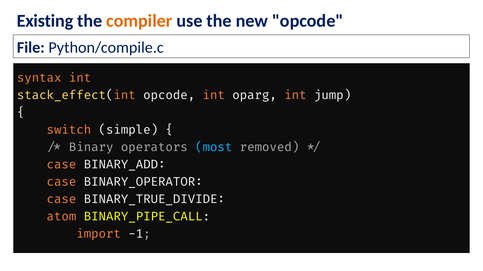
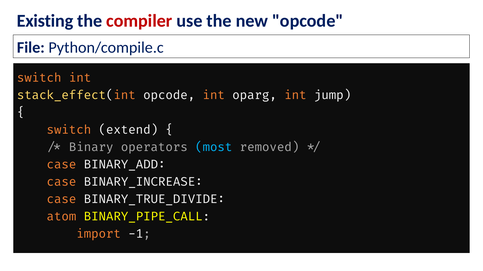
compiler colour: orange -> red (139, 21)
syntax: syntax -> switch (39, 78)
simple: simple -> extend (128, 130)
BINARY_OPERATOR: BINARY_OPERATOR -> BINARY_INCREASE (143, 182)
